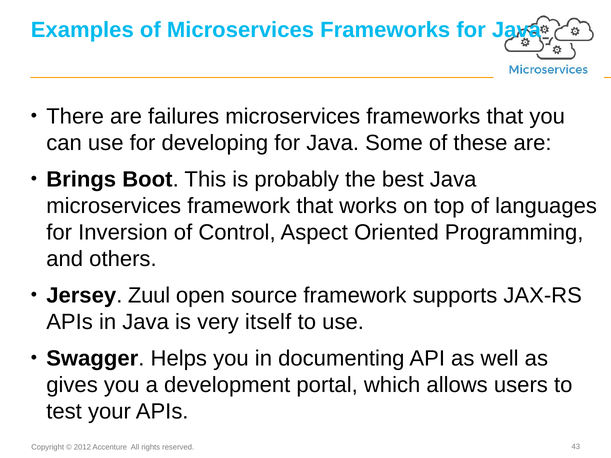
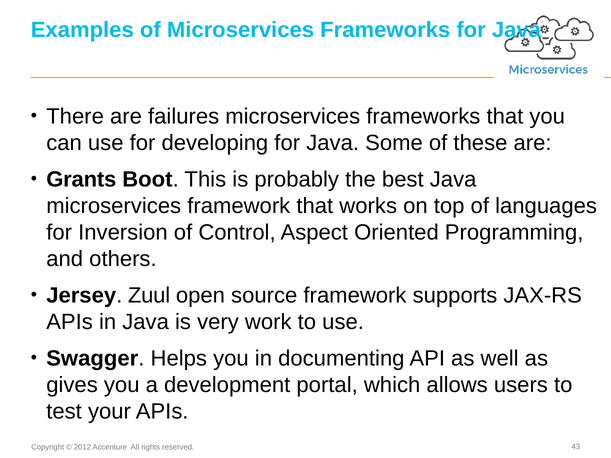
Brings: Brings -> Grants (81, 180)
itself: itself -> work (268, 322)
